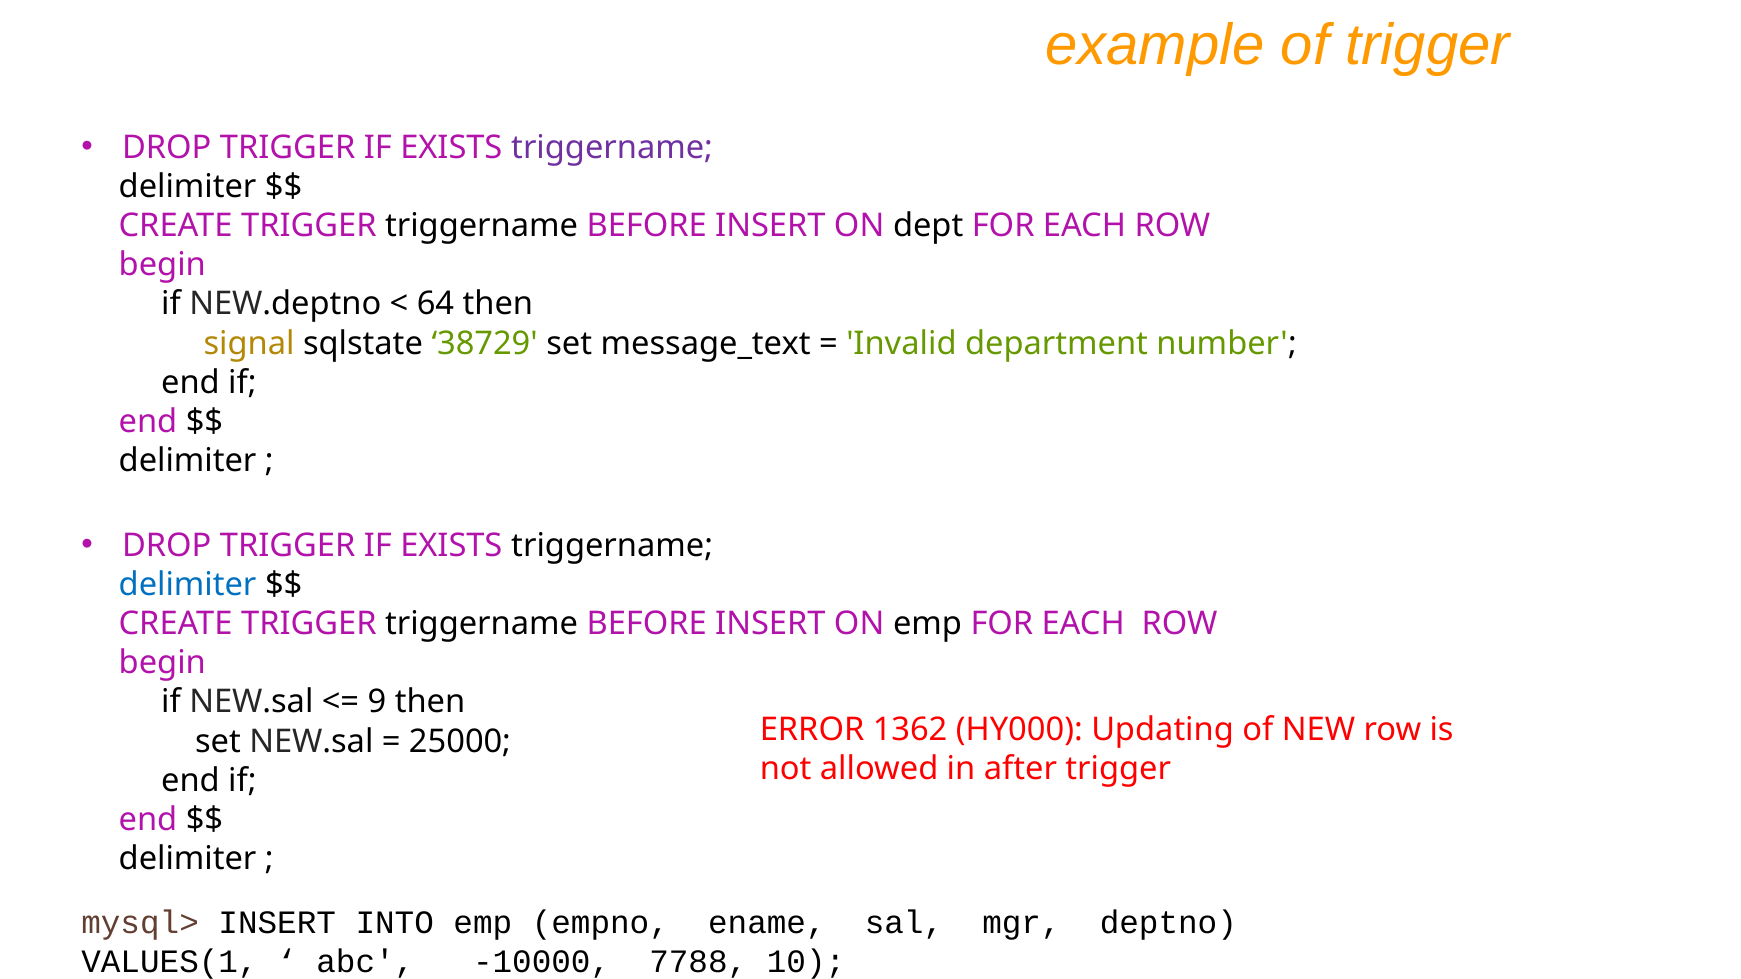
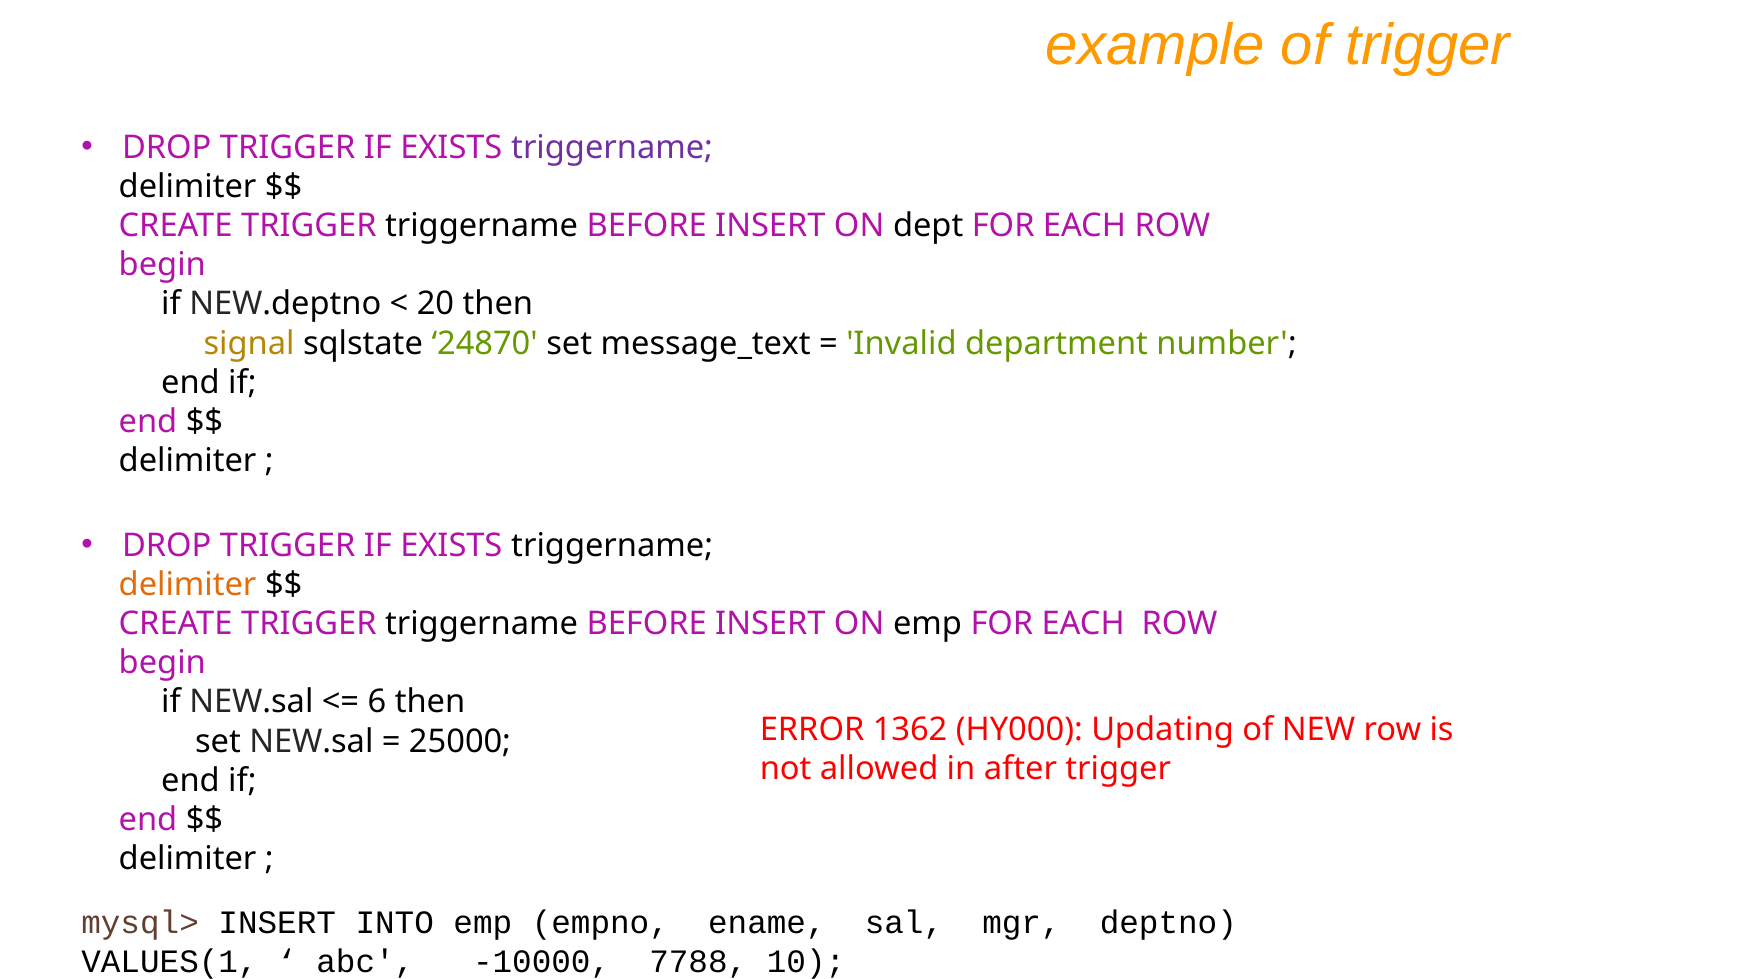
64: 64 -> 20 (435, 304)
38729: 38729 -> 24870 (485, 343)
delimiter colour: blue -> orange (188, 585)
9: 9 -> 6 (377, 702)
